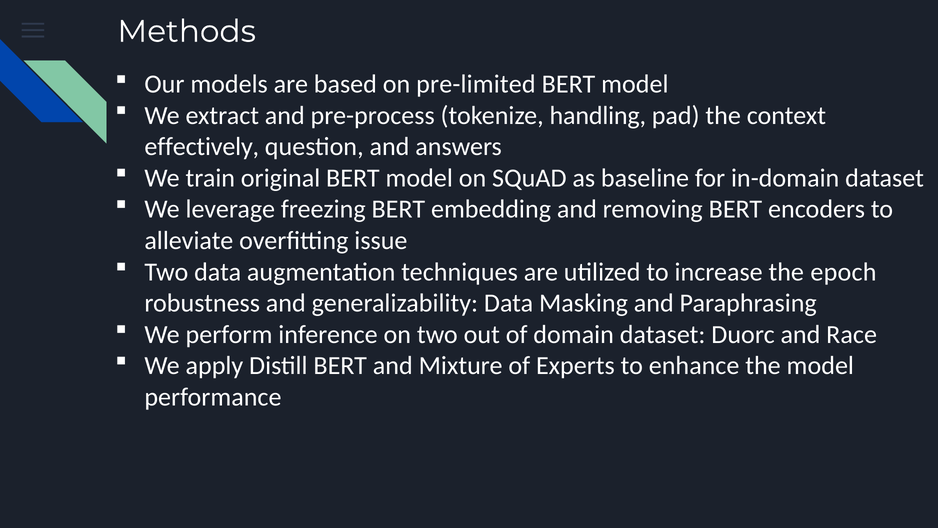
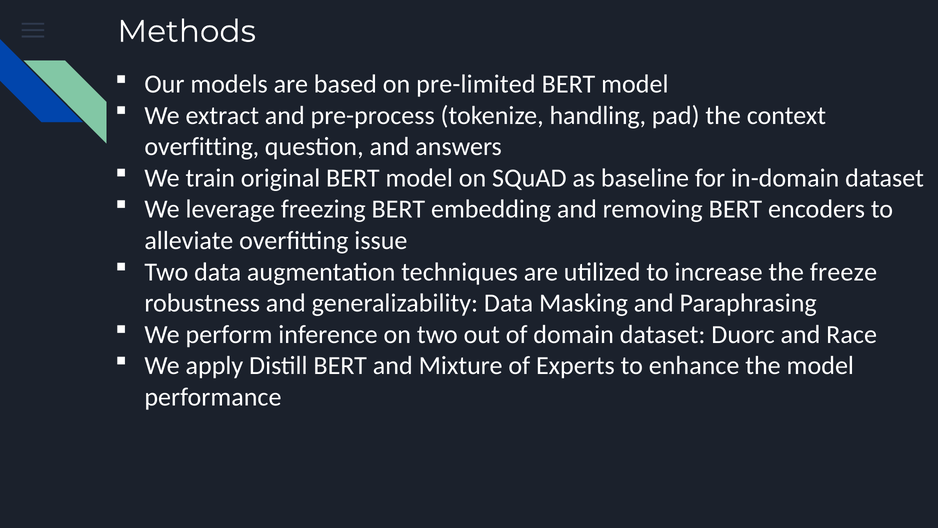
effectively: effectively -> overfitting (202, 147)
epoch: epoch -> freeze (844, 272)
